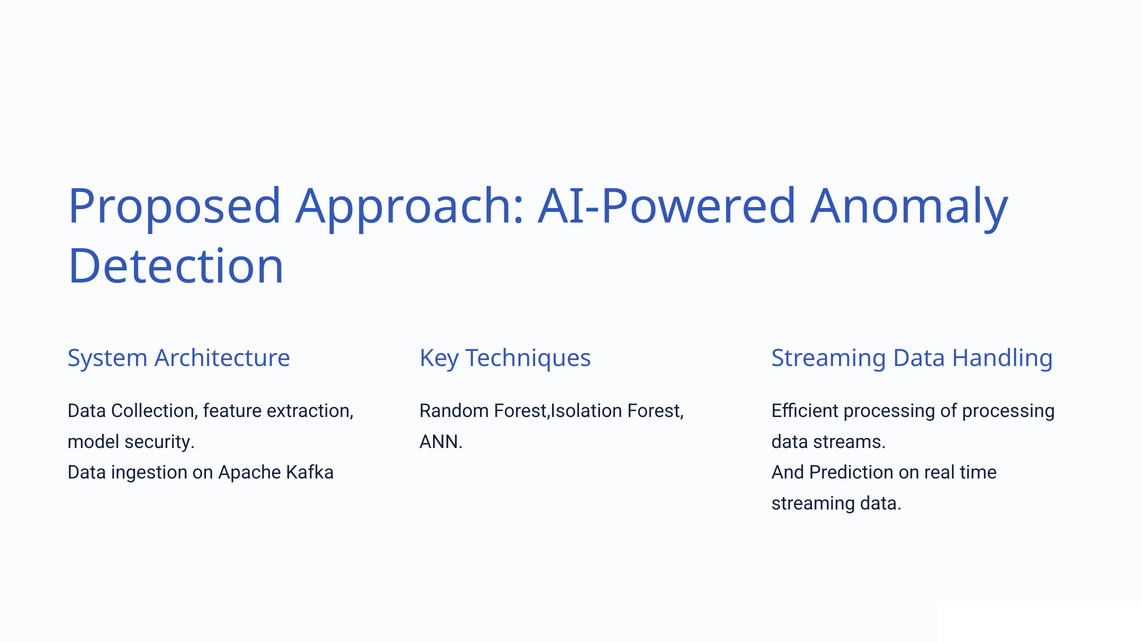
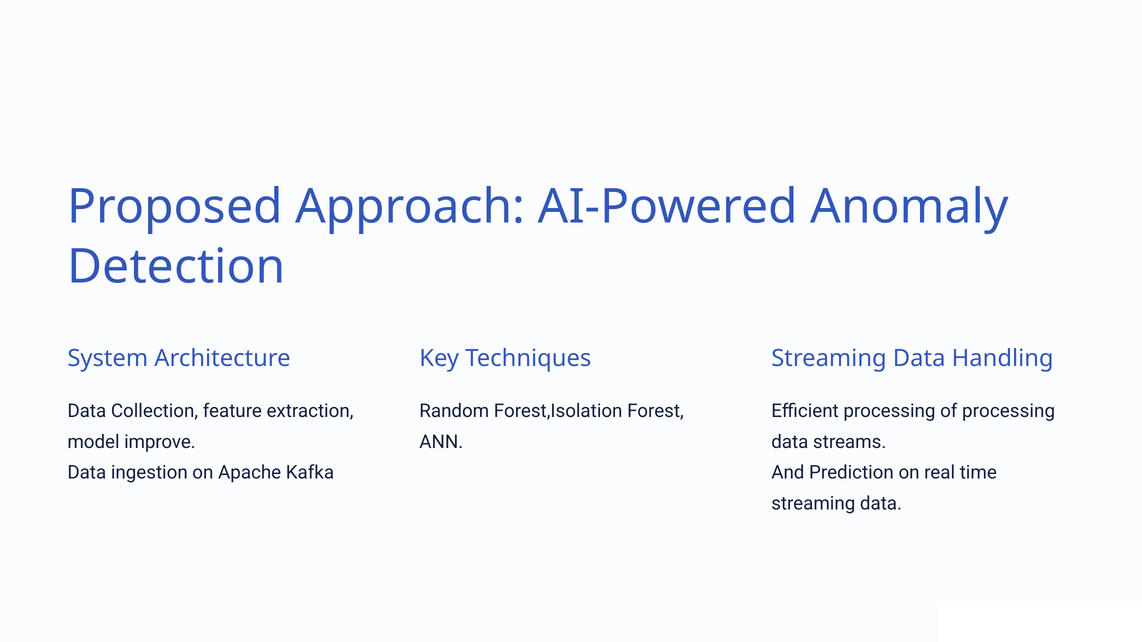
security: security -> improve (160, 442)
